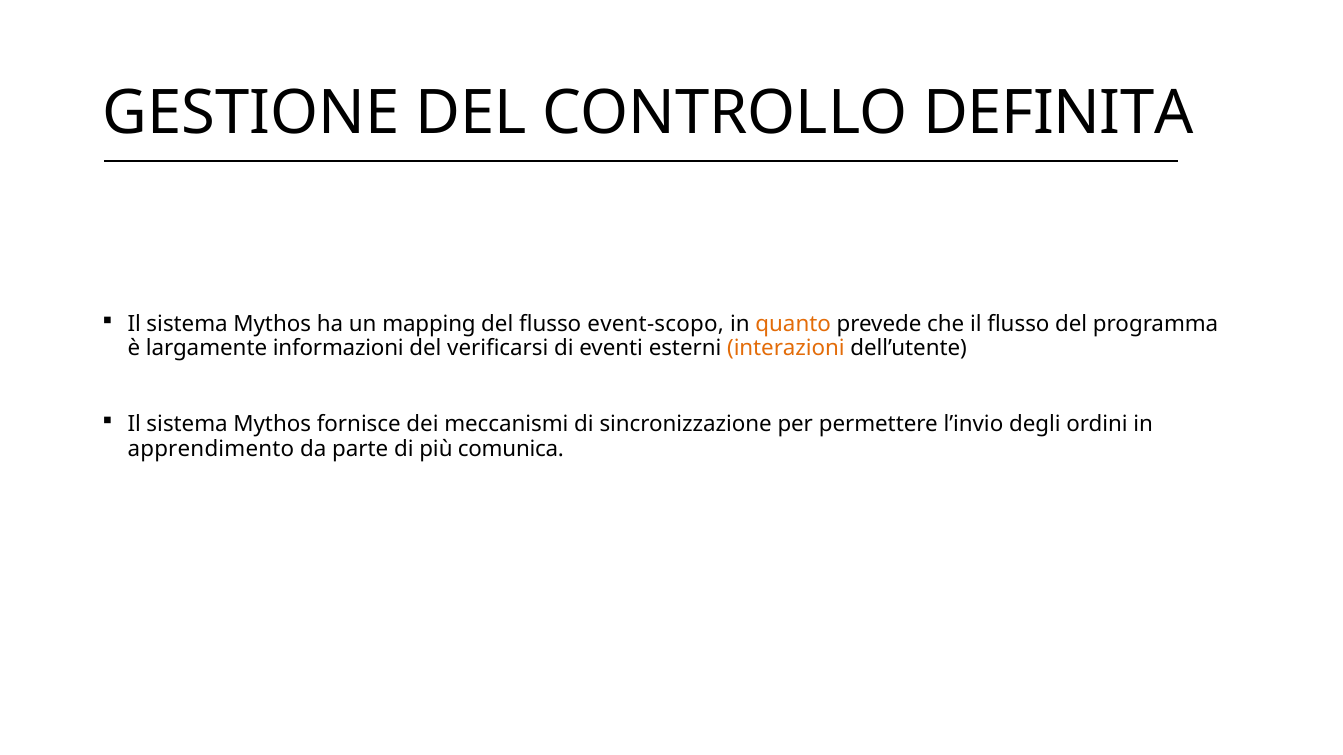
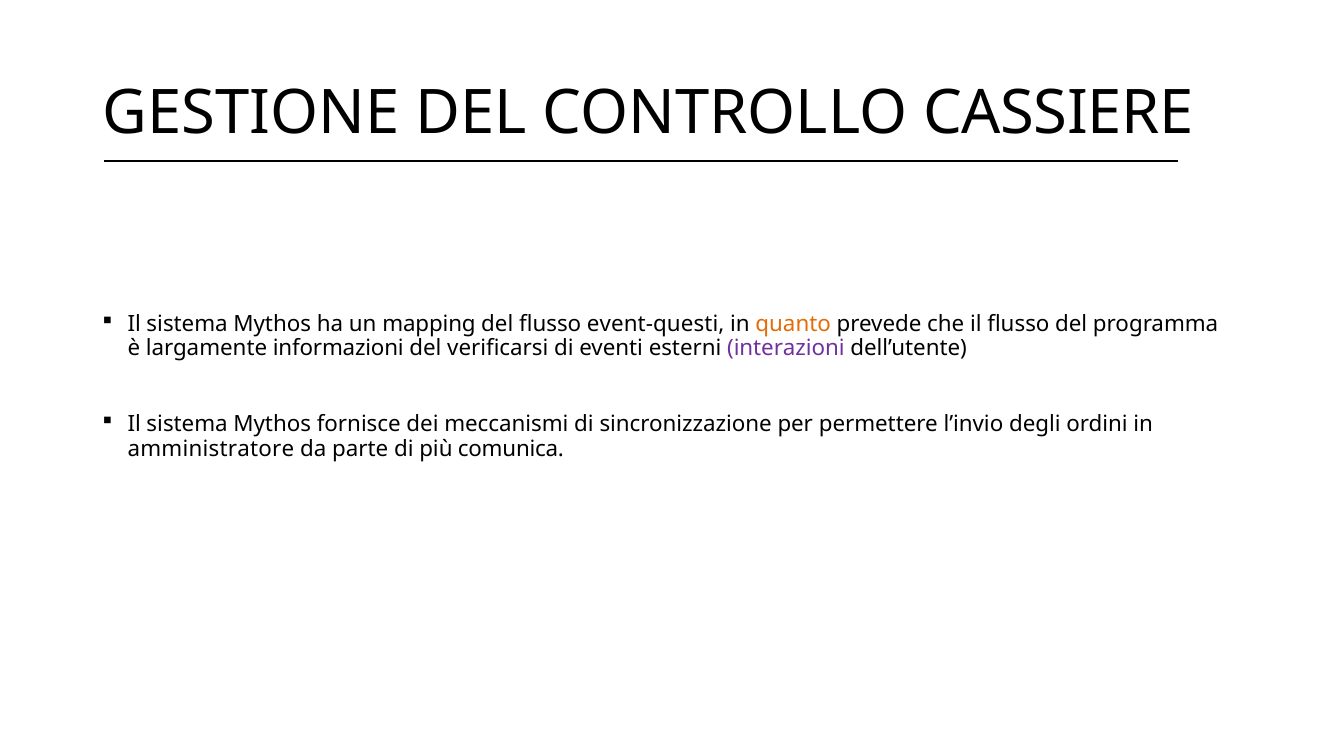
DEFINITA: DEFINITA -> CASSIERE (1058, 113)
event-scopo: event-scopo -> event-questi (656, 324)
interazioni colour: orange -> purple (786, 348)
apprendimento: apprendimento -> amministratore (211, 449)
